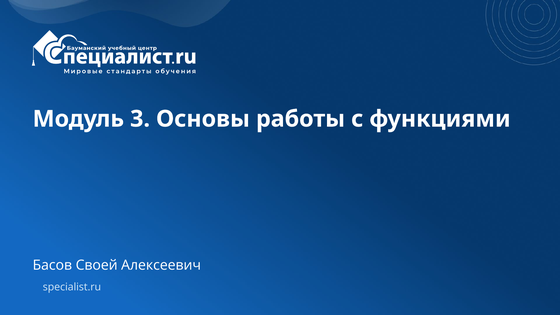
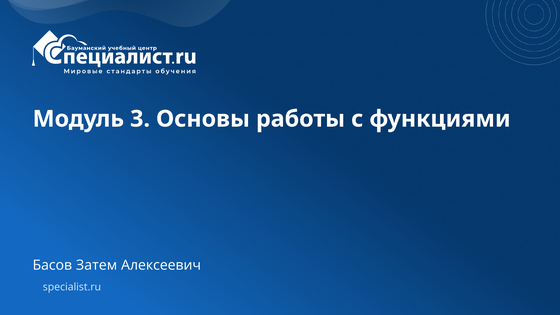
Своей: Своей -> Затем (97, 265)
